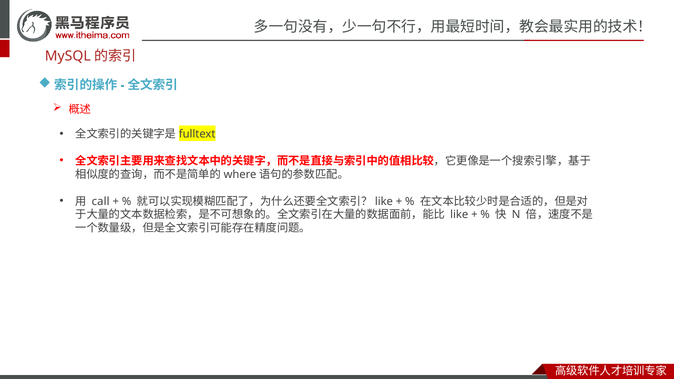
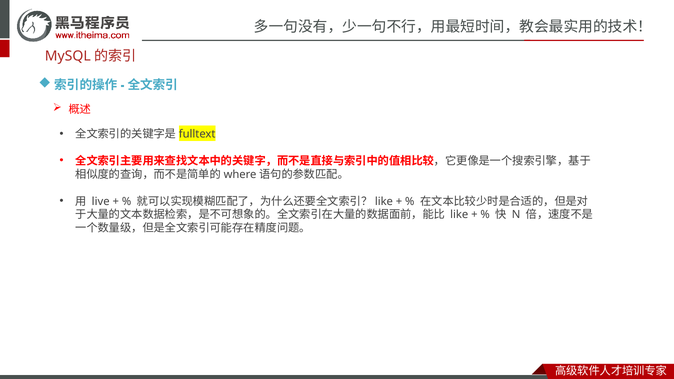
call: call -> live (101, 201)
